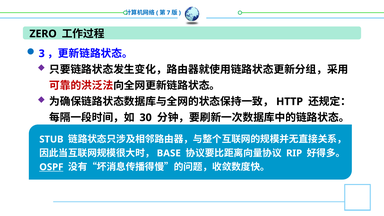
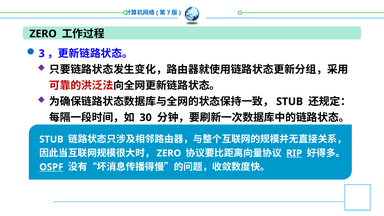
HTTP: HTTP -> STUB (290, 102)
BASE: BASE -> ZERO (169, 153)
RIP underline: none -> present (294, 153)
